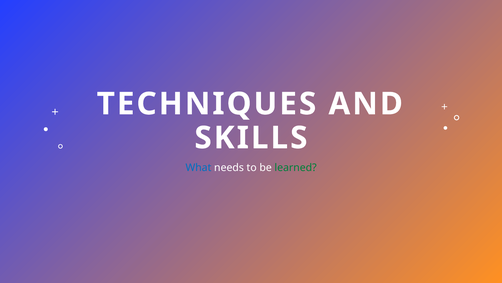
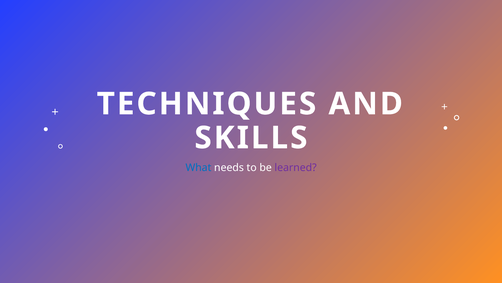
learned colour: green -> purple (296, 167)
